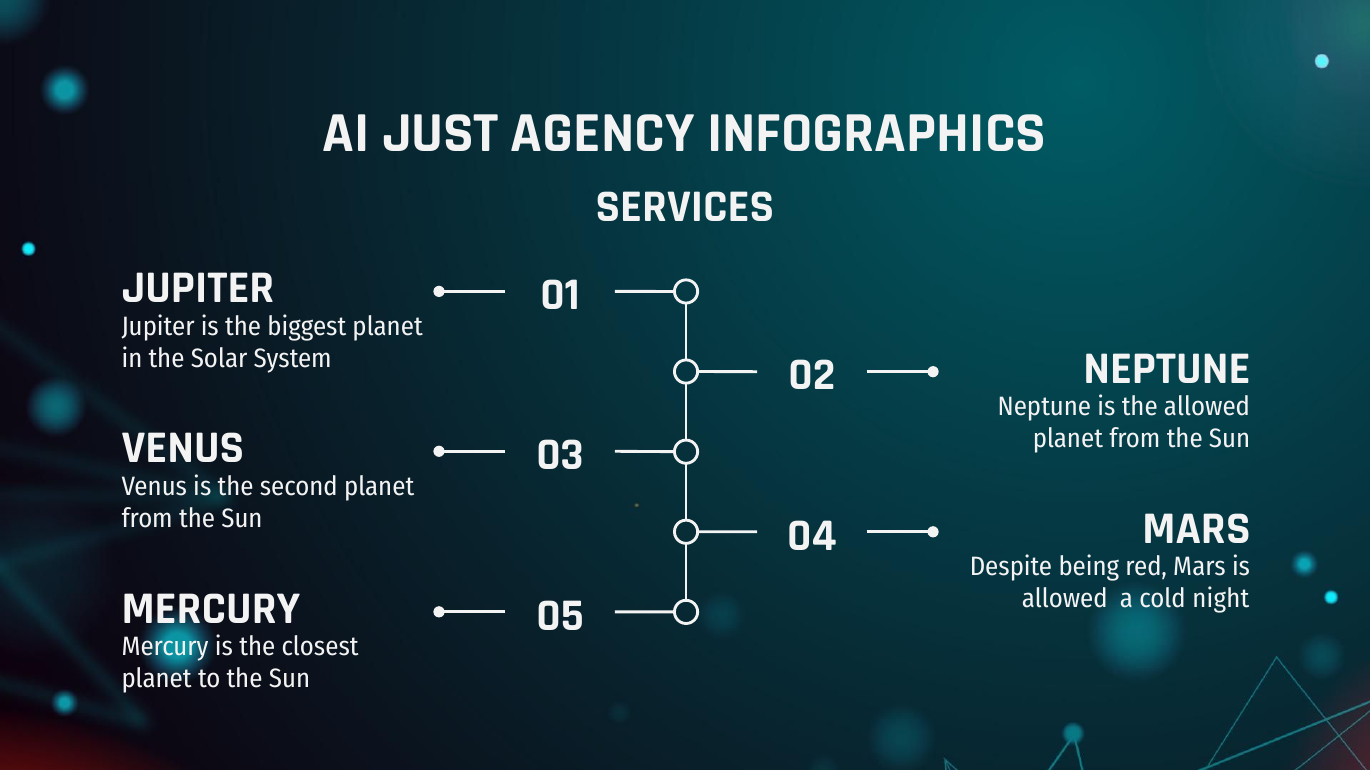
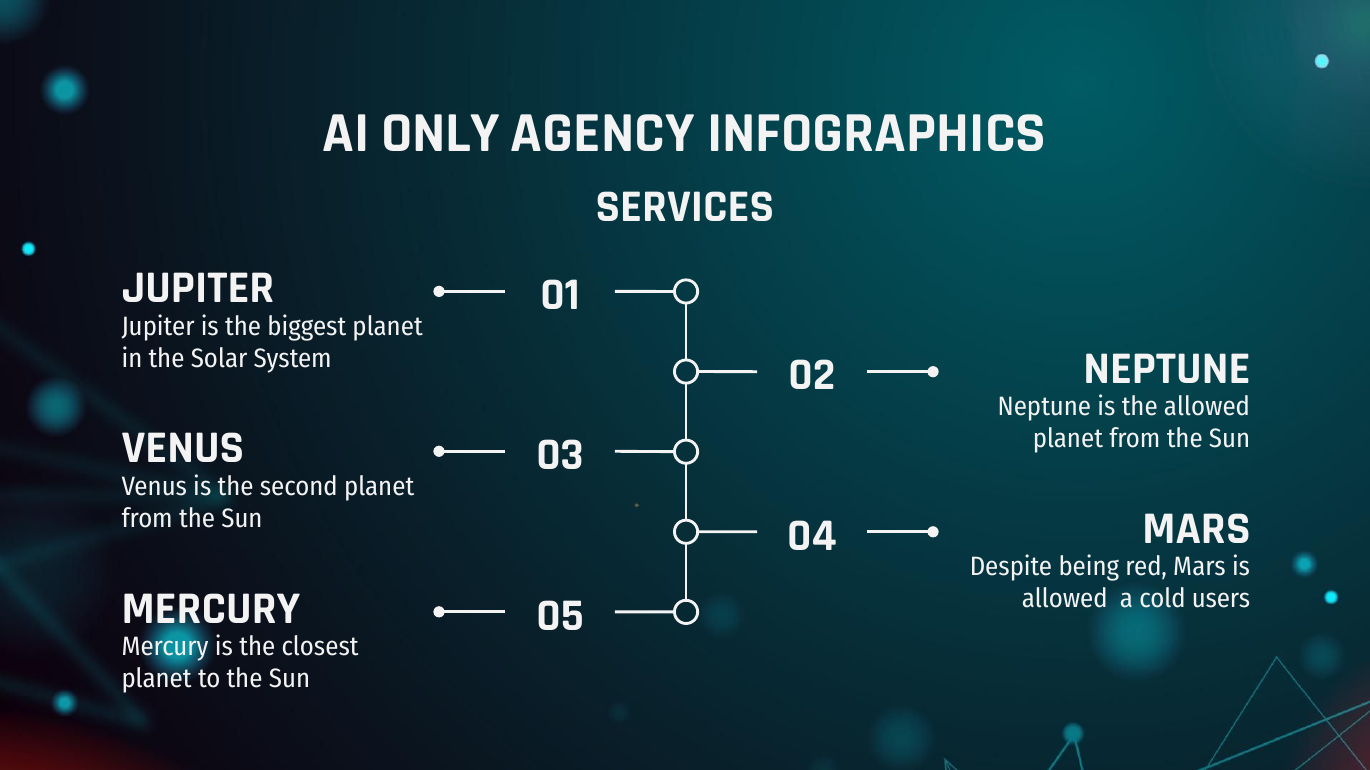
JUST: JUST -> ONLY (441, 133)
night: night -> users (1221, 600)
